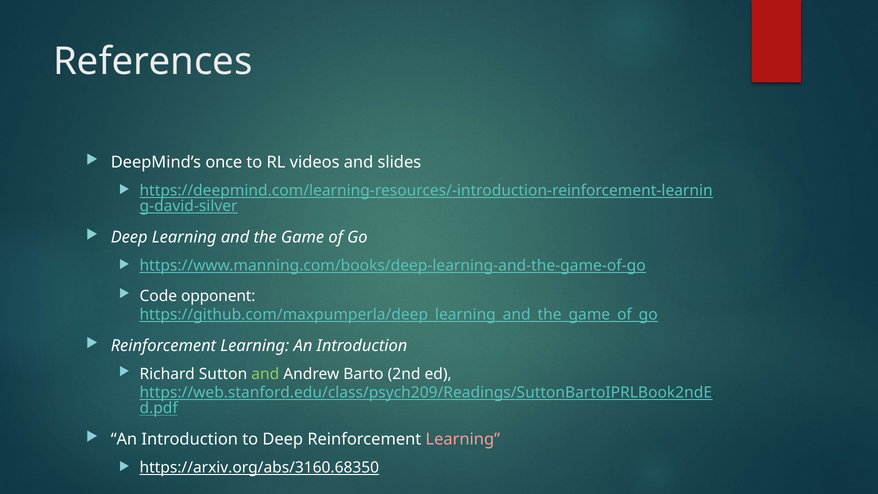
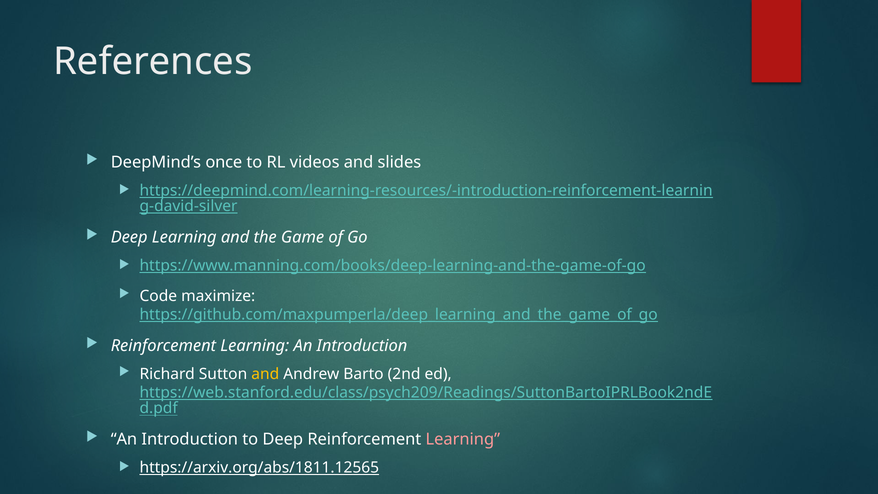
opponent: opponent -> maximize (218, 296)
and colour: light green -> yellow (265, 374)
https://arxiv.org/abs/3160.68350: https://arxiv.org/abs/3160.68350 -> https://arxiv.org/abs/1811.12565 (259, 467)
